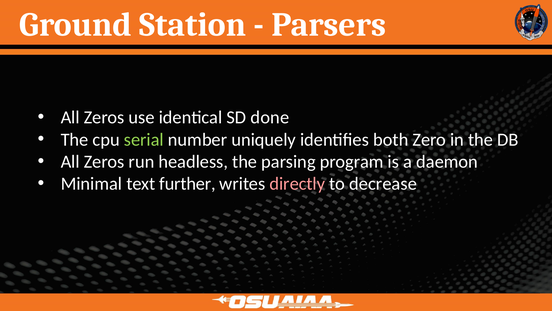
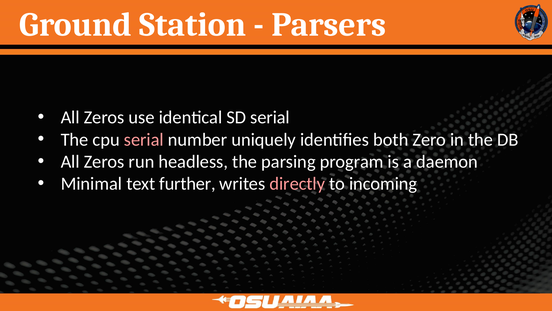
SD done: done -> serial (270, 117)
serial colour: light green -> pink (144, 139)
decrease: decrease -> incoming (383, 184)
